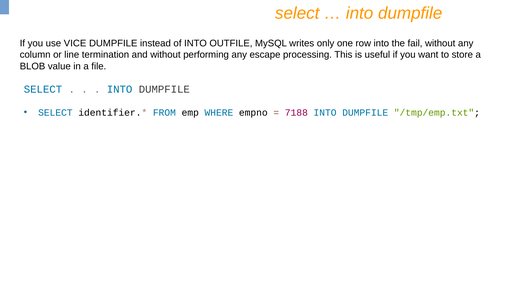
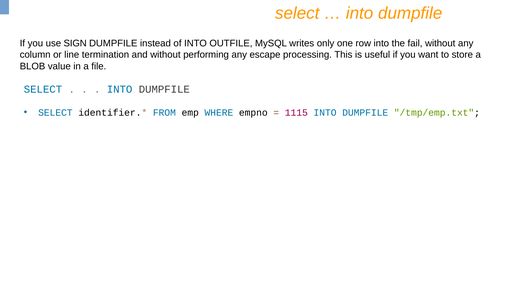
VICE: VICE -> SIGN (75, 43)
7188: 7188 -> 1115 (296, 113)
